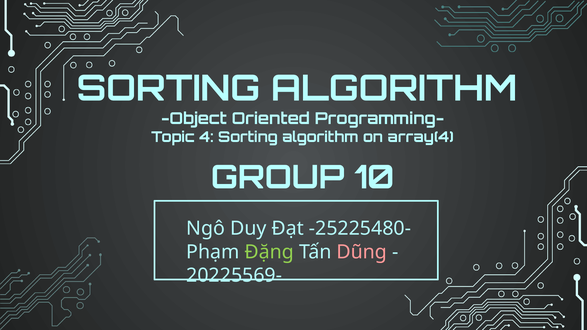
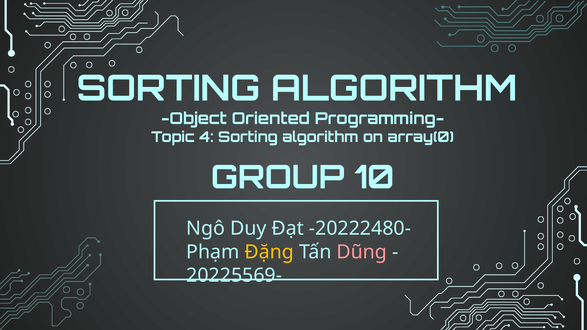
array(4: array(4 -> array(0 (421, 137)
-25225480-: -25225480- -> -20222480- (360, 229)
Đặng colour: light green -> yellow (269, 252)
